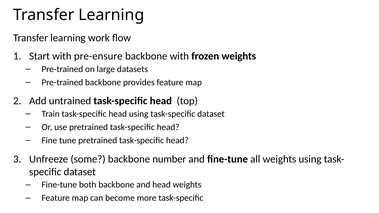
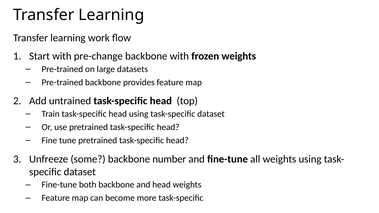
pre-ensure: pre-ensure -> pre-change (98, 56)
